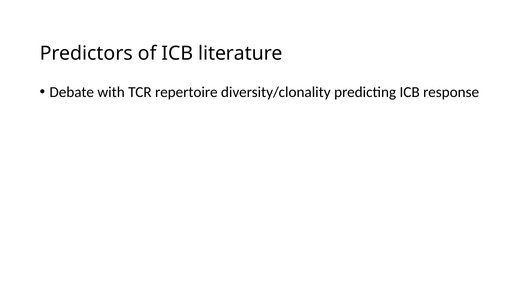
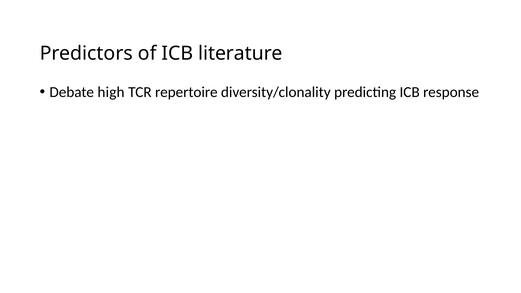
with: with -> high (111, 92)
